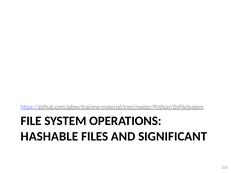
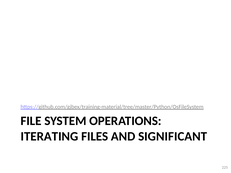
HASHABLE: HASHABLE -> ITERATING (49, 136)
